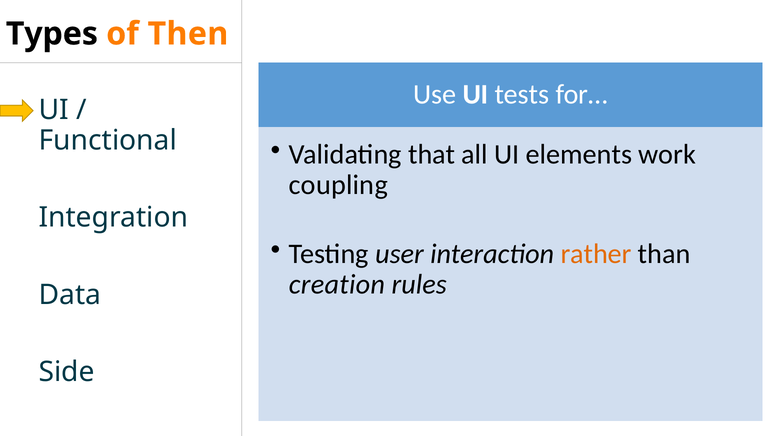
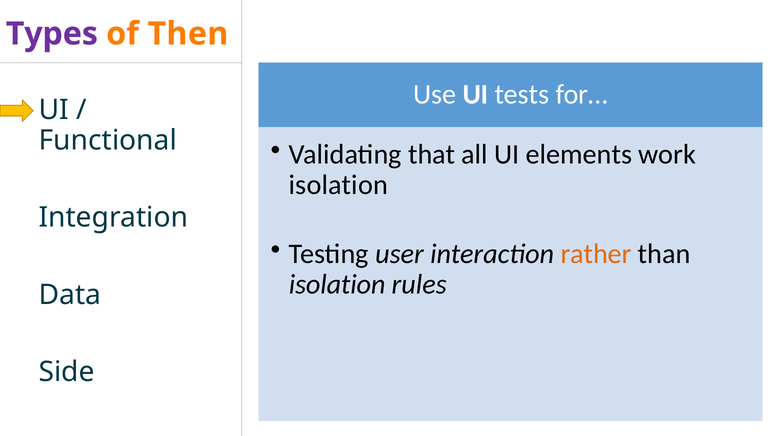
Types colour: black -> purple (52, 34)
coupling: coupling -> isolation (338, 185)
creation: creation -> isolation (337, 284)
